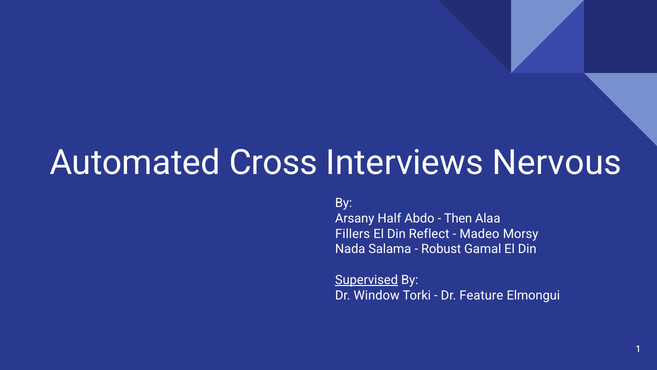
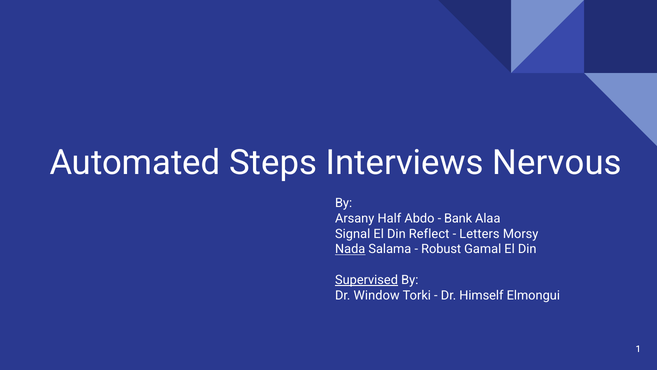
Cross: Cross -> Steps (273, 163)
Then: Then -> Bank (458, 218)
Fillers: Fillers -> Signal (353, 234)
Madeo: Madeo -> Letters (479, 234)
Nada underline: none -> present (350, 249)
Feature: Feature -> Himself (481, 295)
